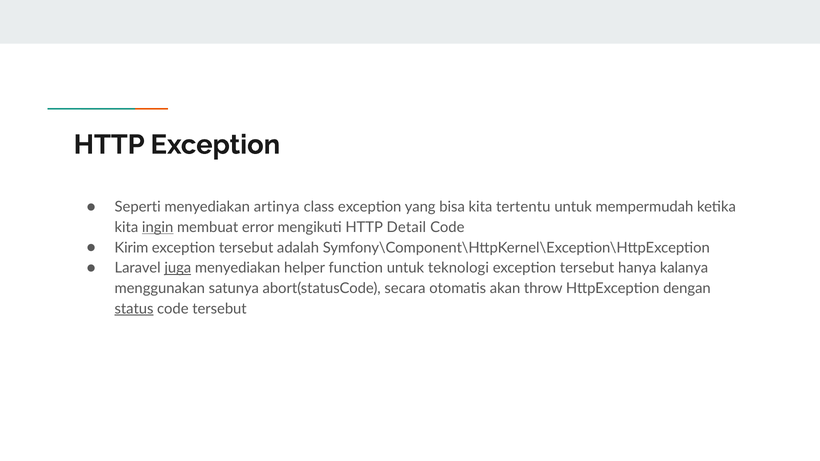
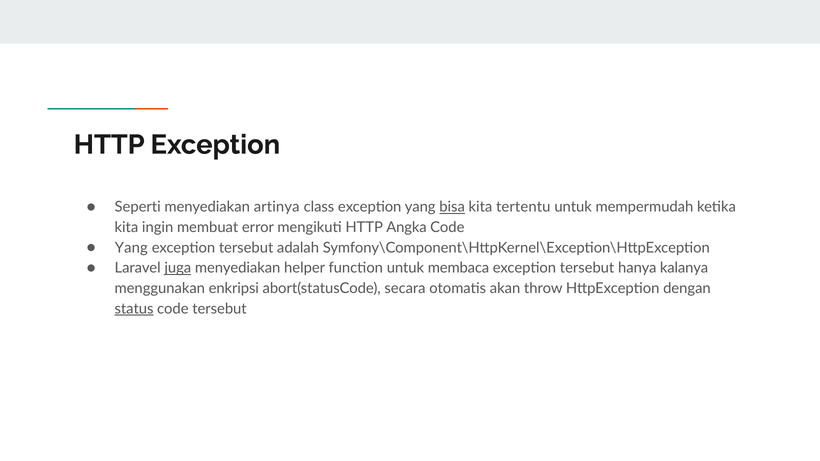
bisa underline: none -> present (452, 207)
ingin underline: present -> none (158, 227)
Detail: Detail -> Angka (406, 227)
Kirim: Kirim -> Yang (131, 248)
teknologi: teknologi -> membaca (459, 268)
satunya: satunya -> enkripsi (234, 289)
